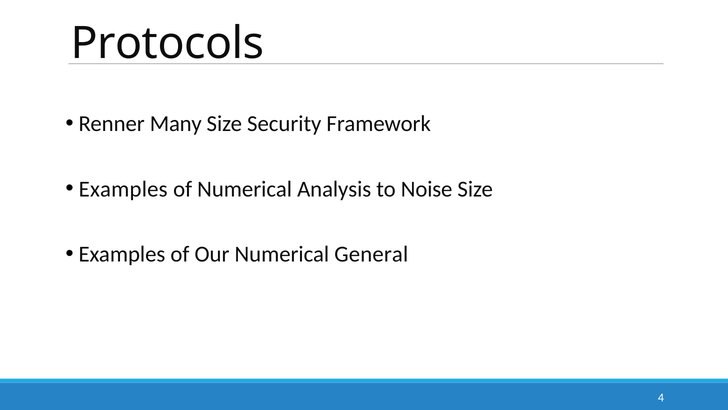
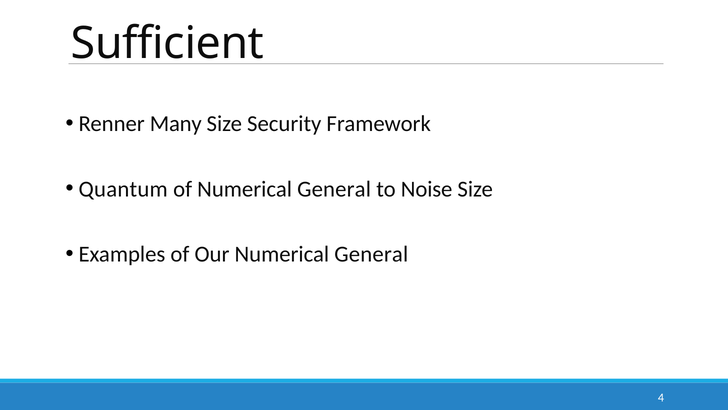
Protocols: Protocols -> Sufficient (167, 43)
Examples: Examples -> Quantum (123, 189)
of Numerical Analysis: Analysis -> General (334, 189)
